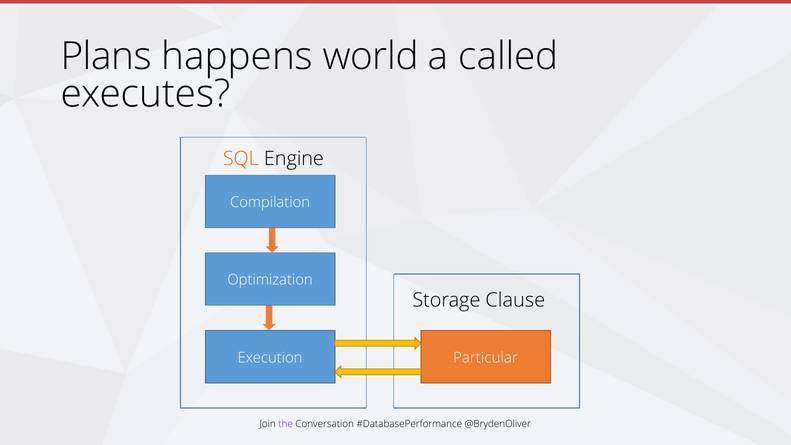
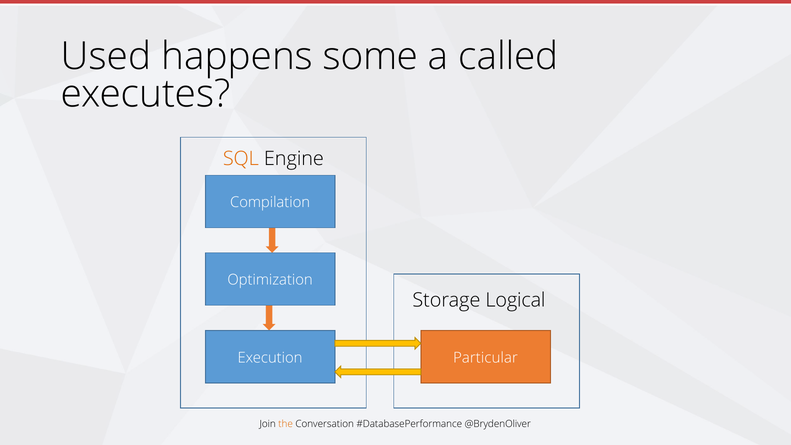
Plans: Plans -> Used (106, 57)
world: world -> some (371, 57)
Clause: Clause -> Logical (515, 300)
the colour: purple -> orange (286, 424)
